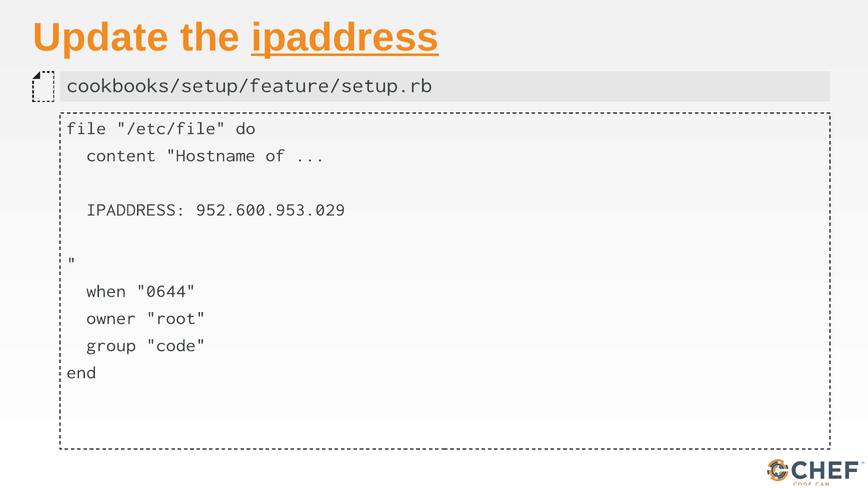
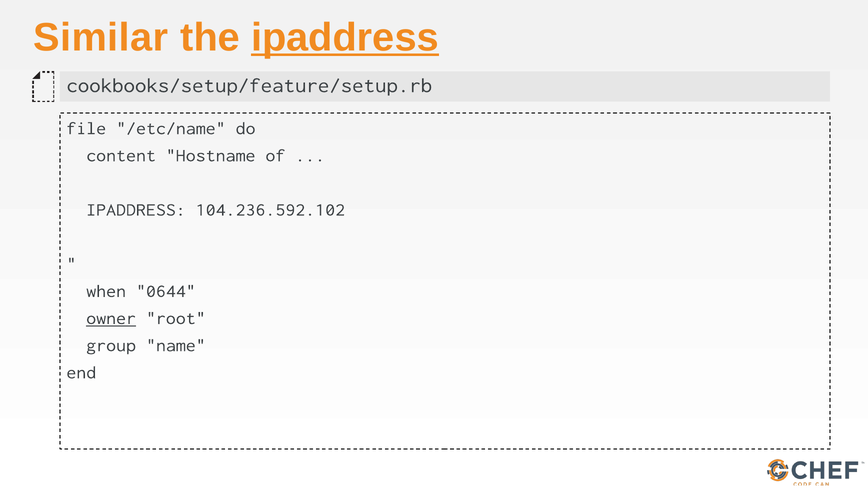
Update: Update -> Similar (101, 38)
/etc/file: /etc/file -> /etc/name (171, 128)
952.600.953.029: 952.600.953.029 -> 104.236.592.102 (270, 210)
owner underline: none -> present (111, 318)
code: code -> name (176, 345)
